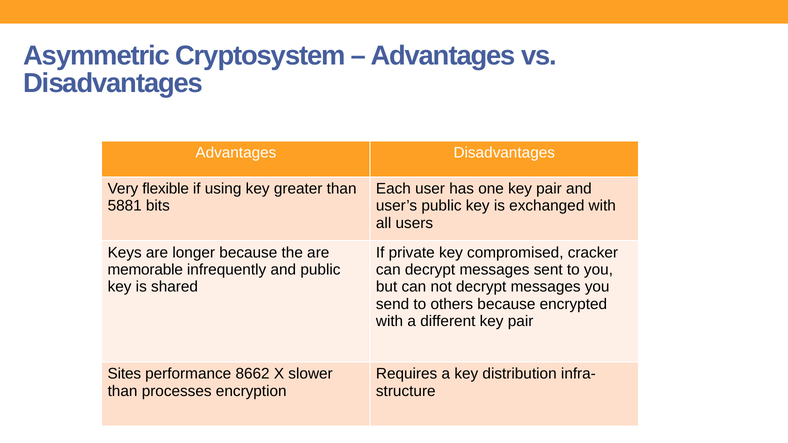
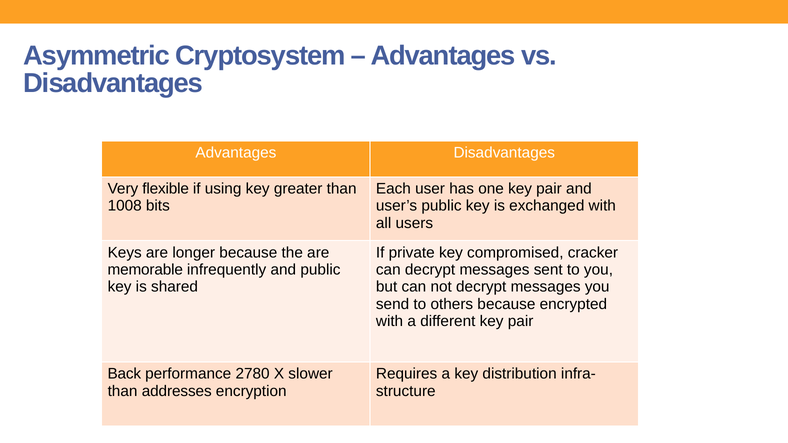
5881: 5881 -> 1008 (125, 206)
Sites: Sites -> Back (124, 374)
8662: 8662 -> 2780 (253, 374)
processes: processes -> addresses (177, 391)
